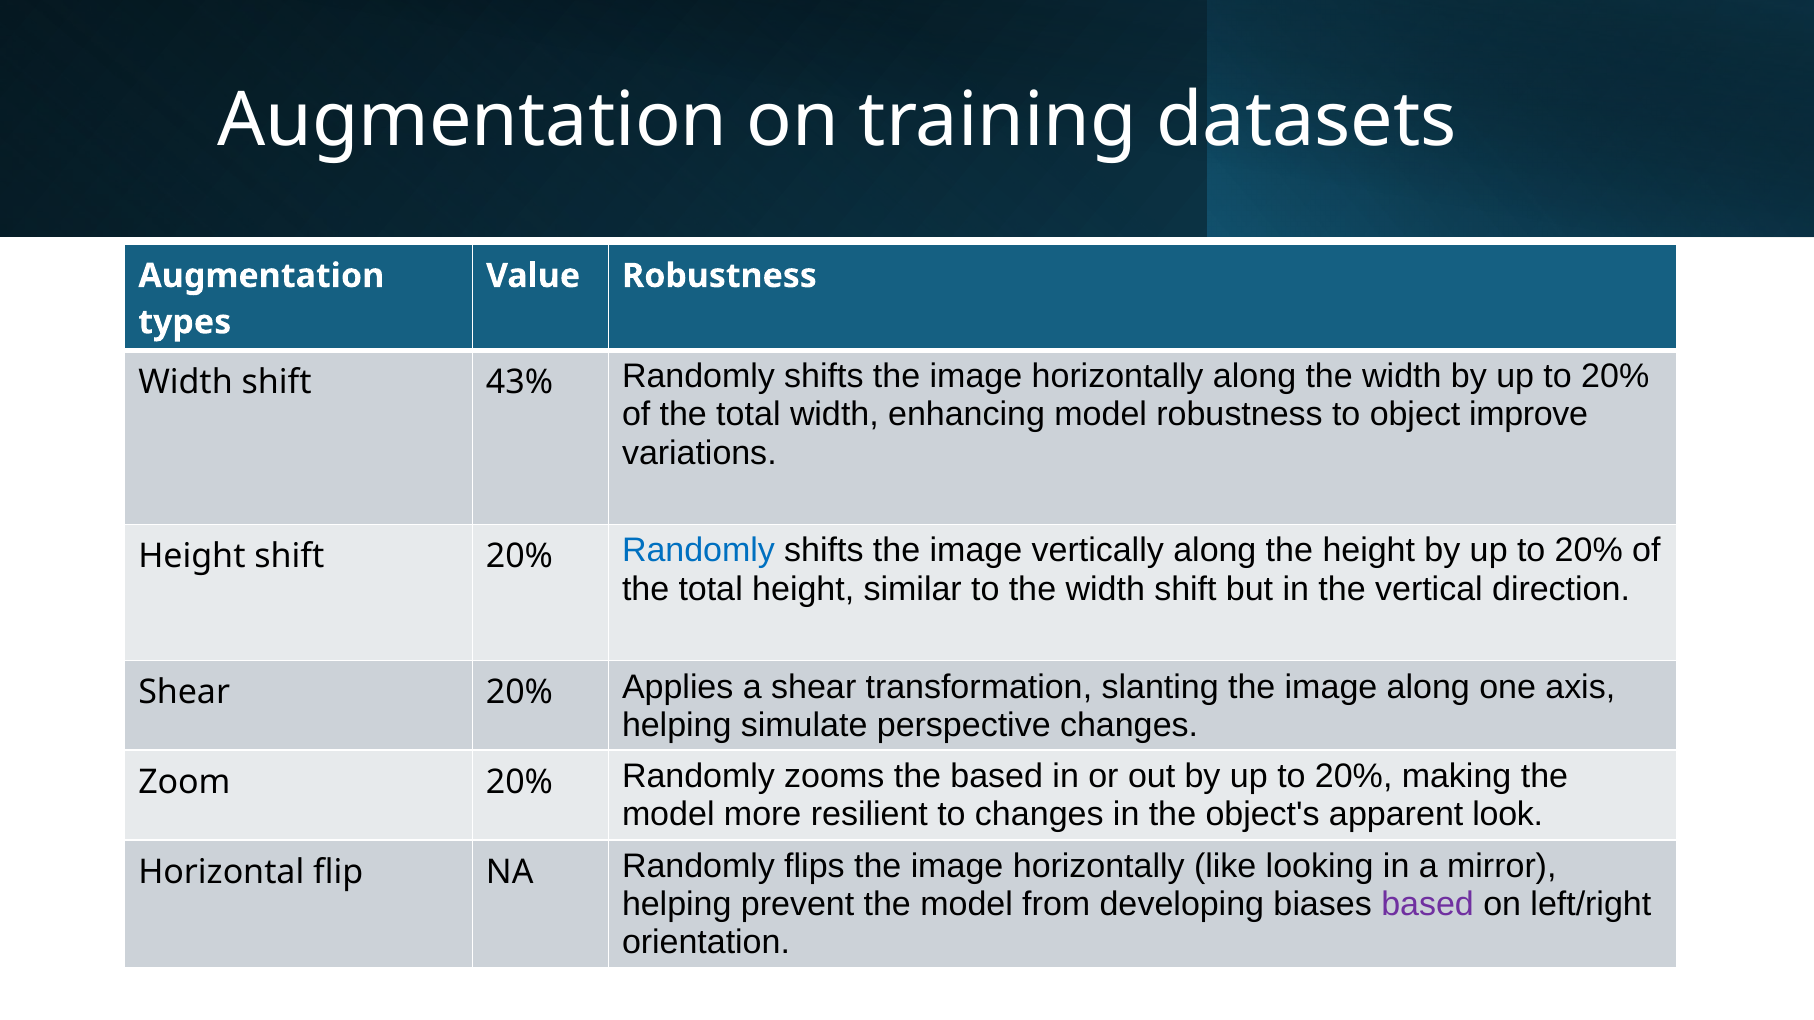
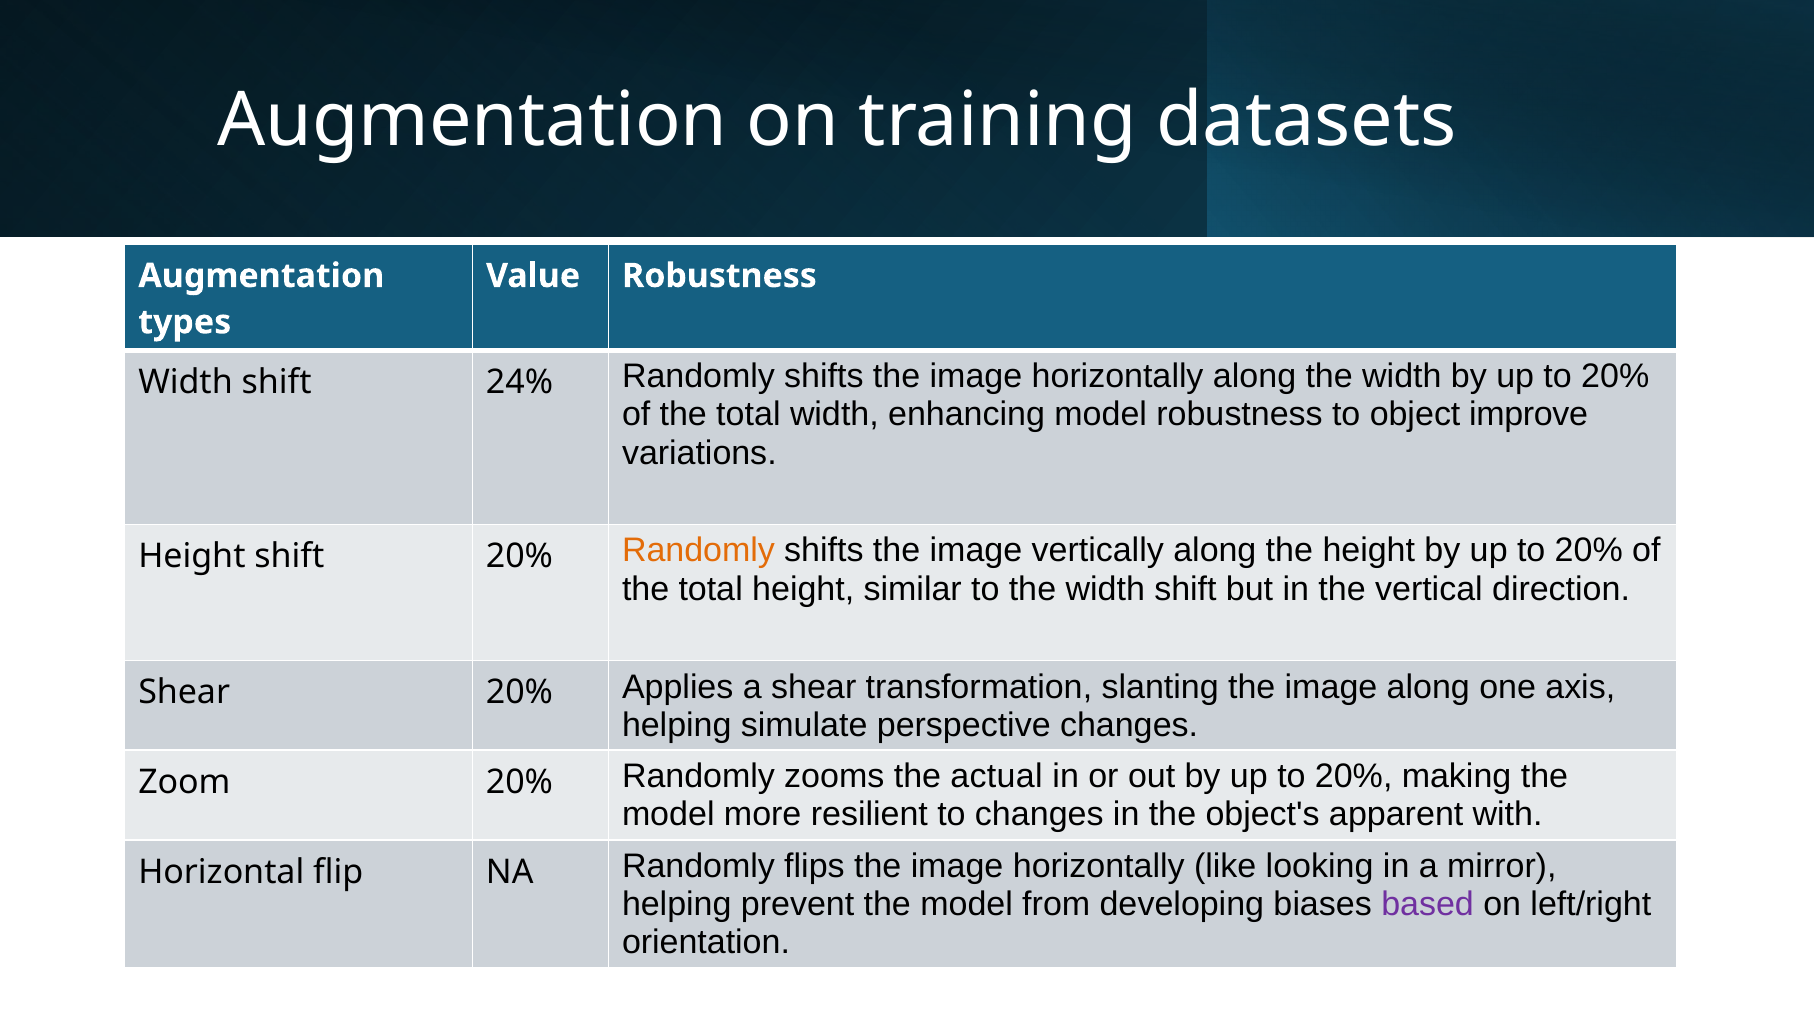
43%: 43% -> 24% (520, 382)
Randomly colour: blue -> orange (699, 551)
the based: based -> actual (997, 777)
look: look -> with (1508, 815)
